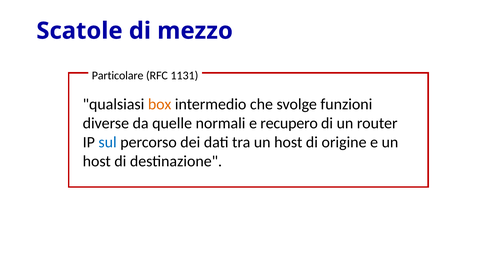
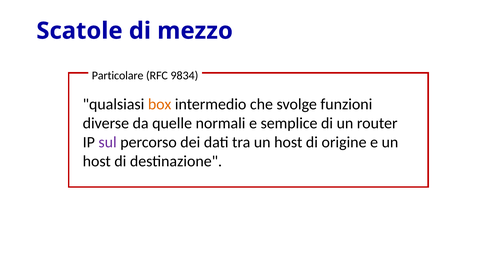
1131: 1131 -> 9834 (184, 76)
recupero: recupero -> semplice (289, 123)
sul colour: blue -> purple (108, 142)
